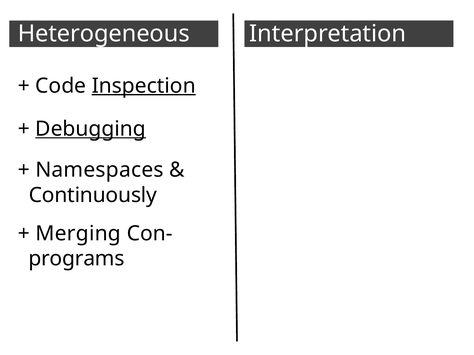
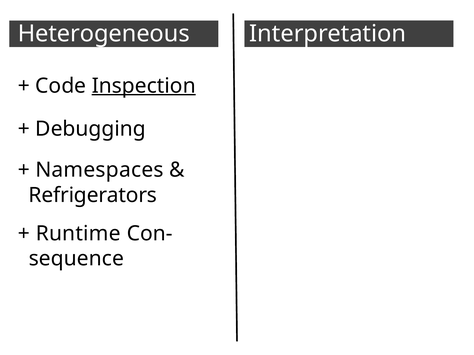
Debugging underline: present -> none (91, 129)
Continuously: Continuously -> Refrigerators (93, 195)
Merging: Merging -> Runtime (78, 234)
programs: programs -> sequence (76, 259)
